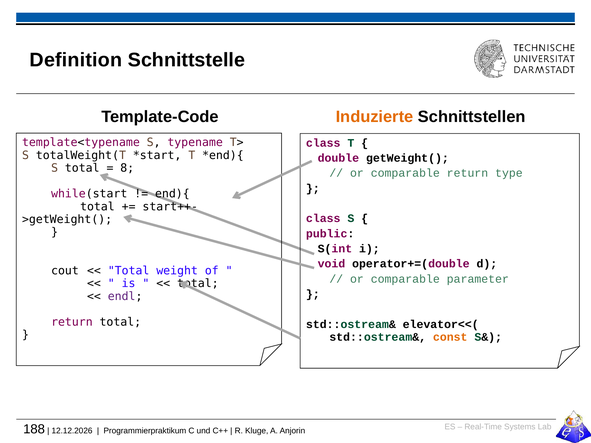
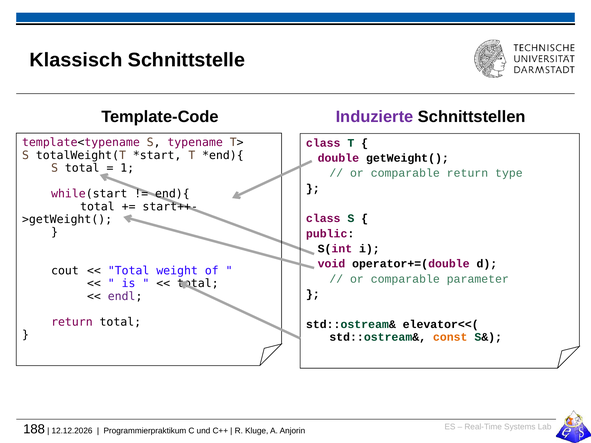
Definition: Definition -> Klassisch (76, 60)
Induzierte colour: orange -> purple (375, 117)
8: 8 -> 1 (127, 168)
